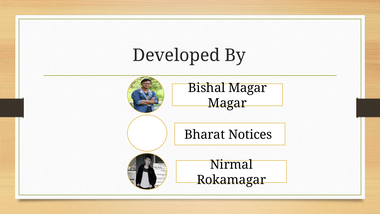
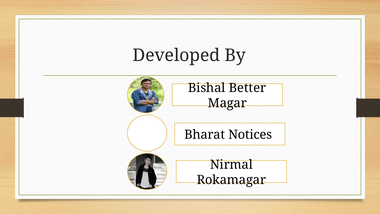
Bishal Magar: Magar -> Better (247, 88)
